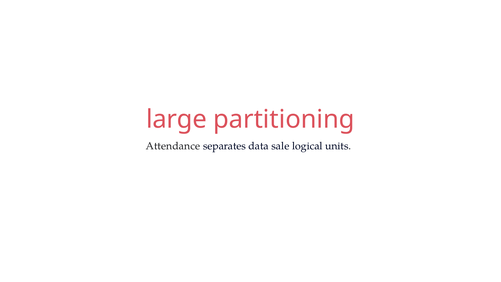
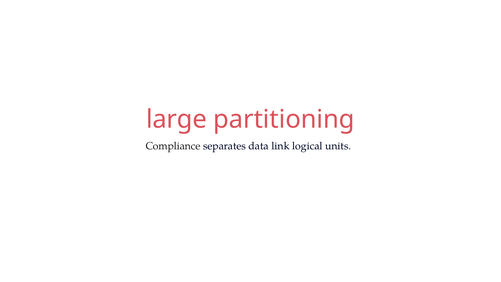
Attendance: Attendance -> Compliance (173, 146)
sale: sale -> link (280, 146)
